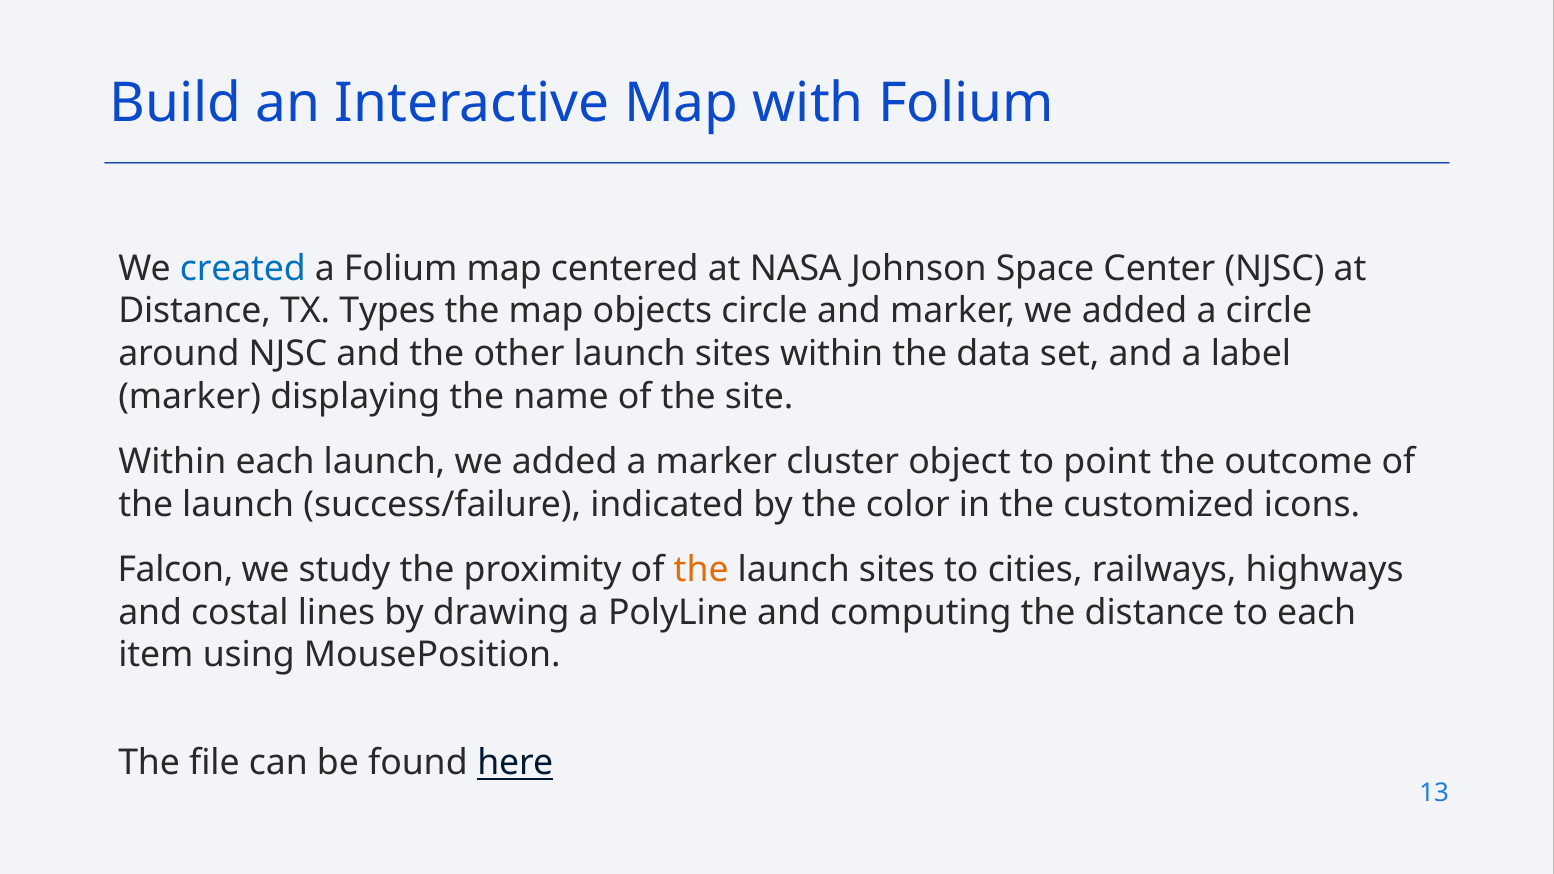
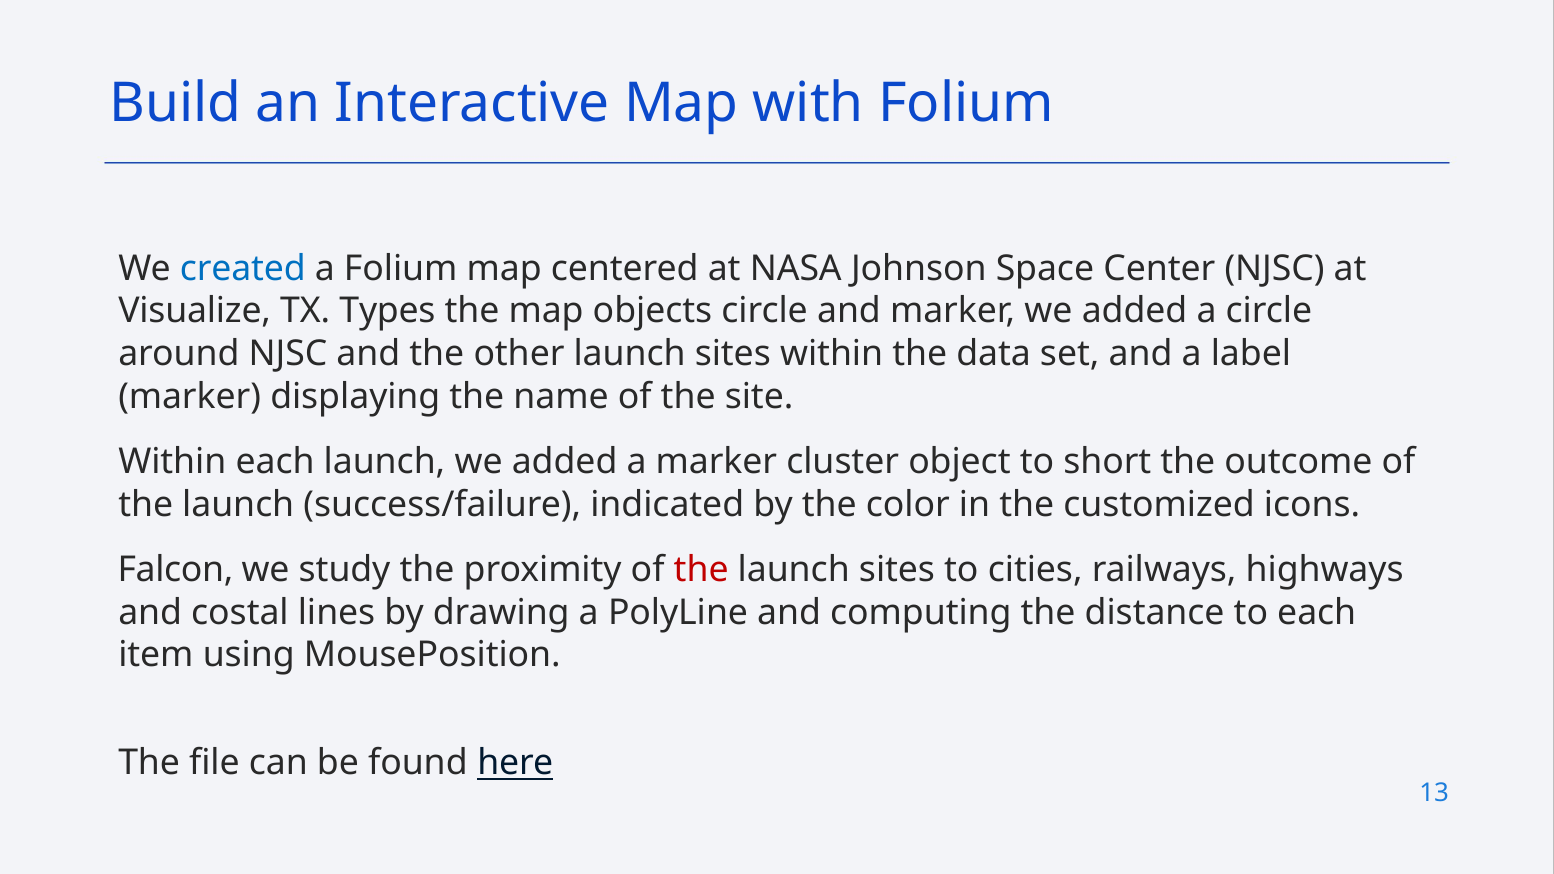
Distance: Distance -> Visualize (195, 311)
point: point -> short (1107, 462)
the colour: orange -> red (701, 570)
